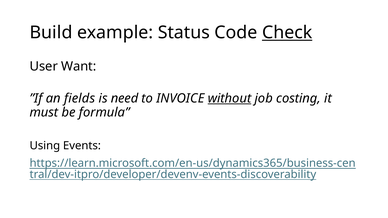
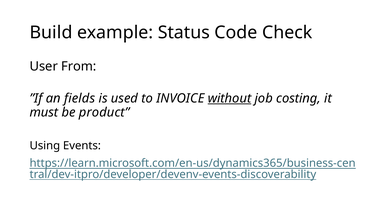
Check underline: present -> none (287, 33)
Want: Want -> From (79, 66)
need: need -> used (124, 98)
formula: formula -> product (104, 112)
